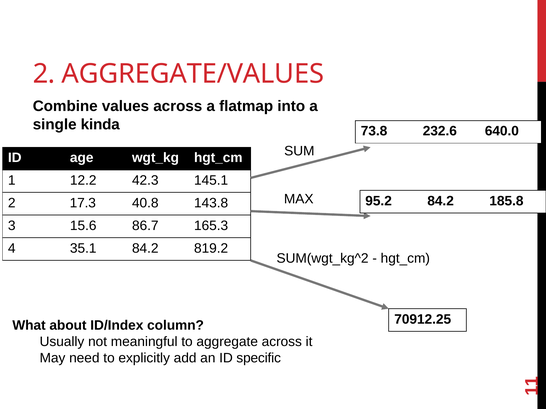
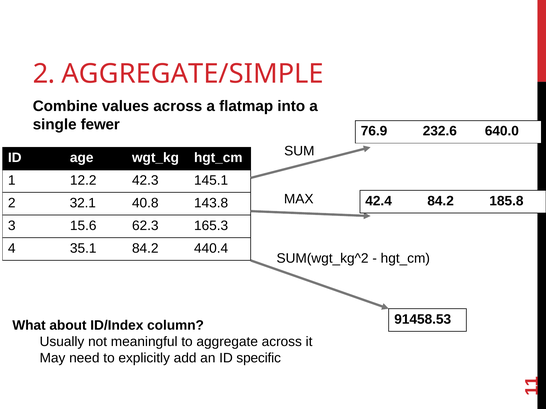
AGGREGATE/VALUES: AGGREGATE/VALUES -> AGGREGATE/SIMPLE (193, 74)
kinda: kinda -> fewer (100, 125)
73.8: 73.8 -> 76.9 (374, 131)
95.2: 95.2 -> 42.4 (379, 201)
17.3: 17.3 -> 32.1 (83, 203)
86.7: 86.7 -> 62.3 (145, 226)
819.2: 819.2 -> 440.4 (211, 249)
70912.25: 70912.25 -> 91458.53 (423, 320)
